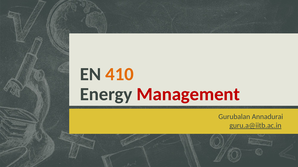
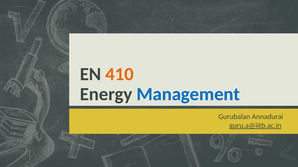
Management colour: red -> blue (188, 95)
